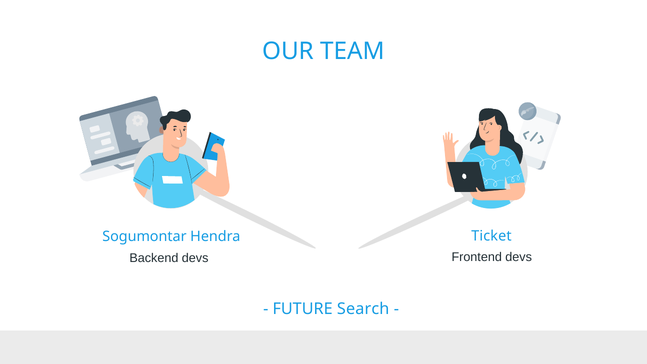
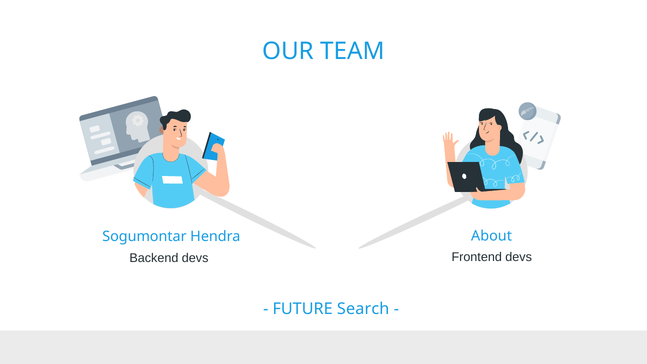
Ticket: Ticket -> About (492, 236)
